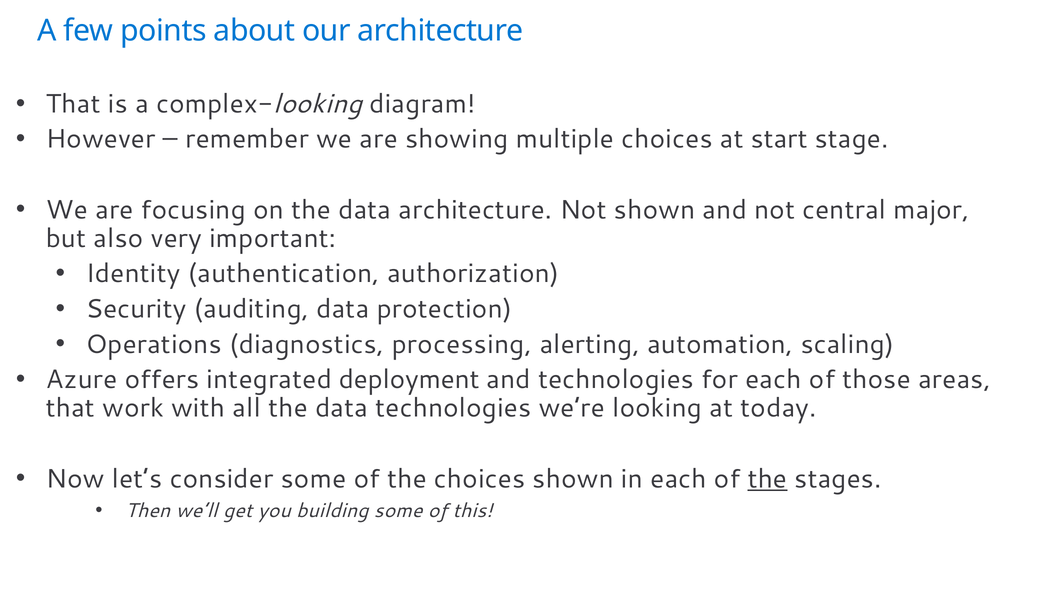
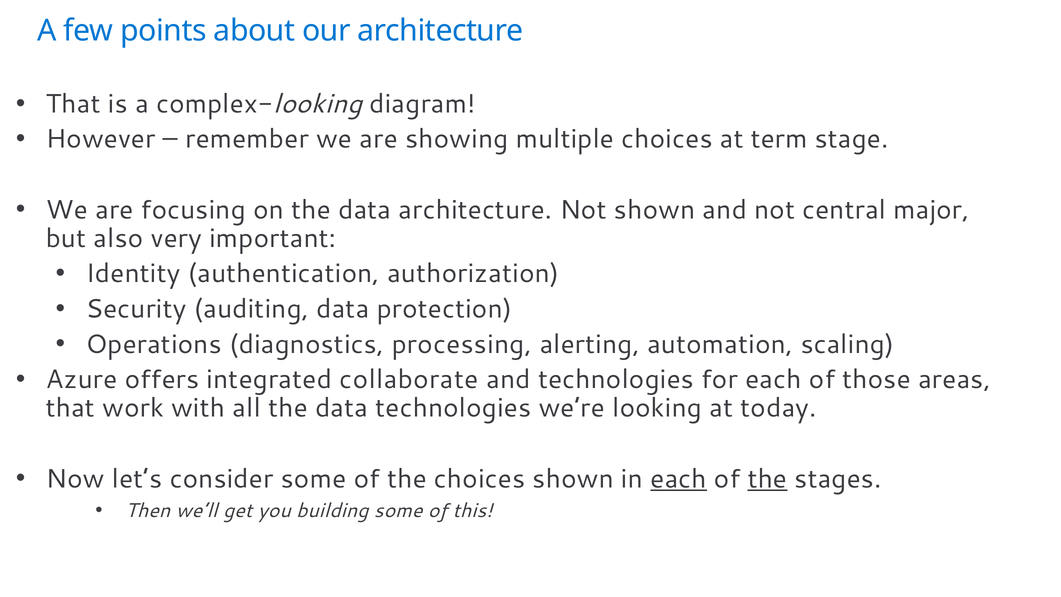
start: start -> term (779, 139)
deployment: deployment -> collaborate (409, 379)
each underline: none -> present (679, 479)
